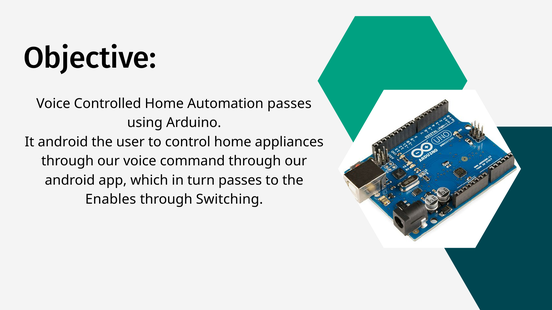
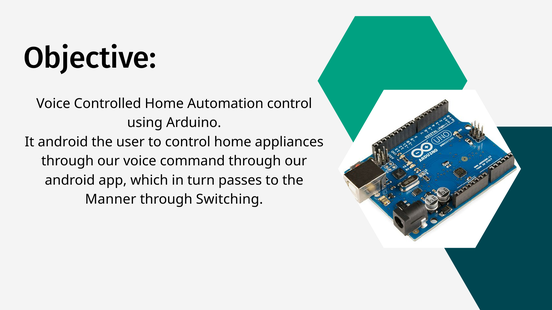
Automation passes: passes -> control (290, 104)
Enables: Enables -> Manner (111, 200)
